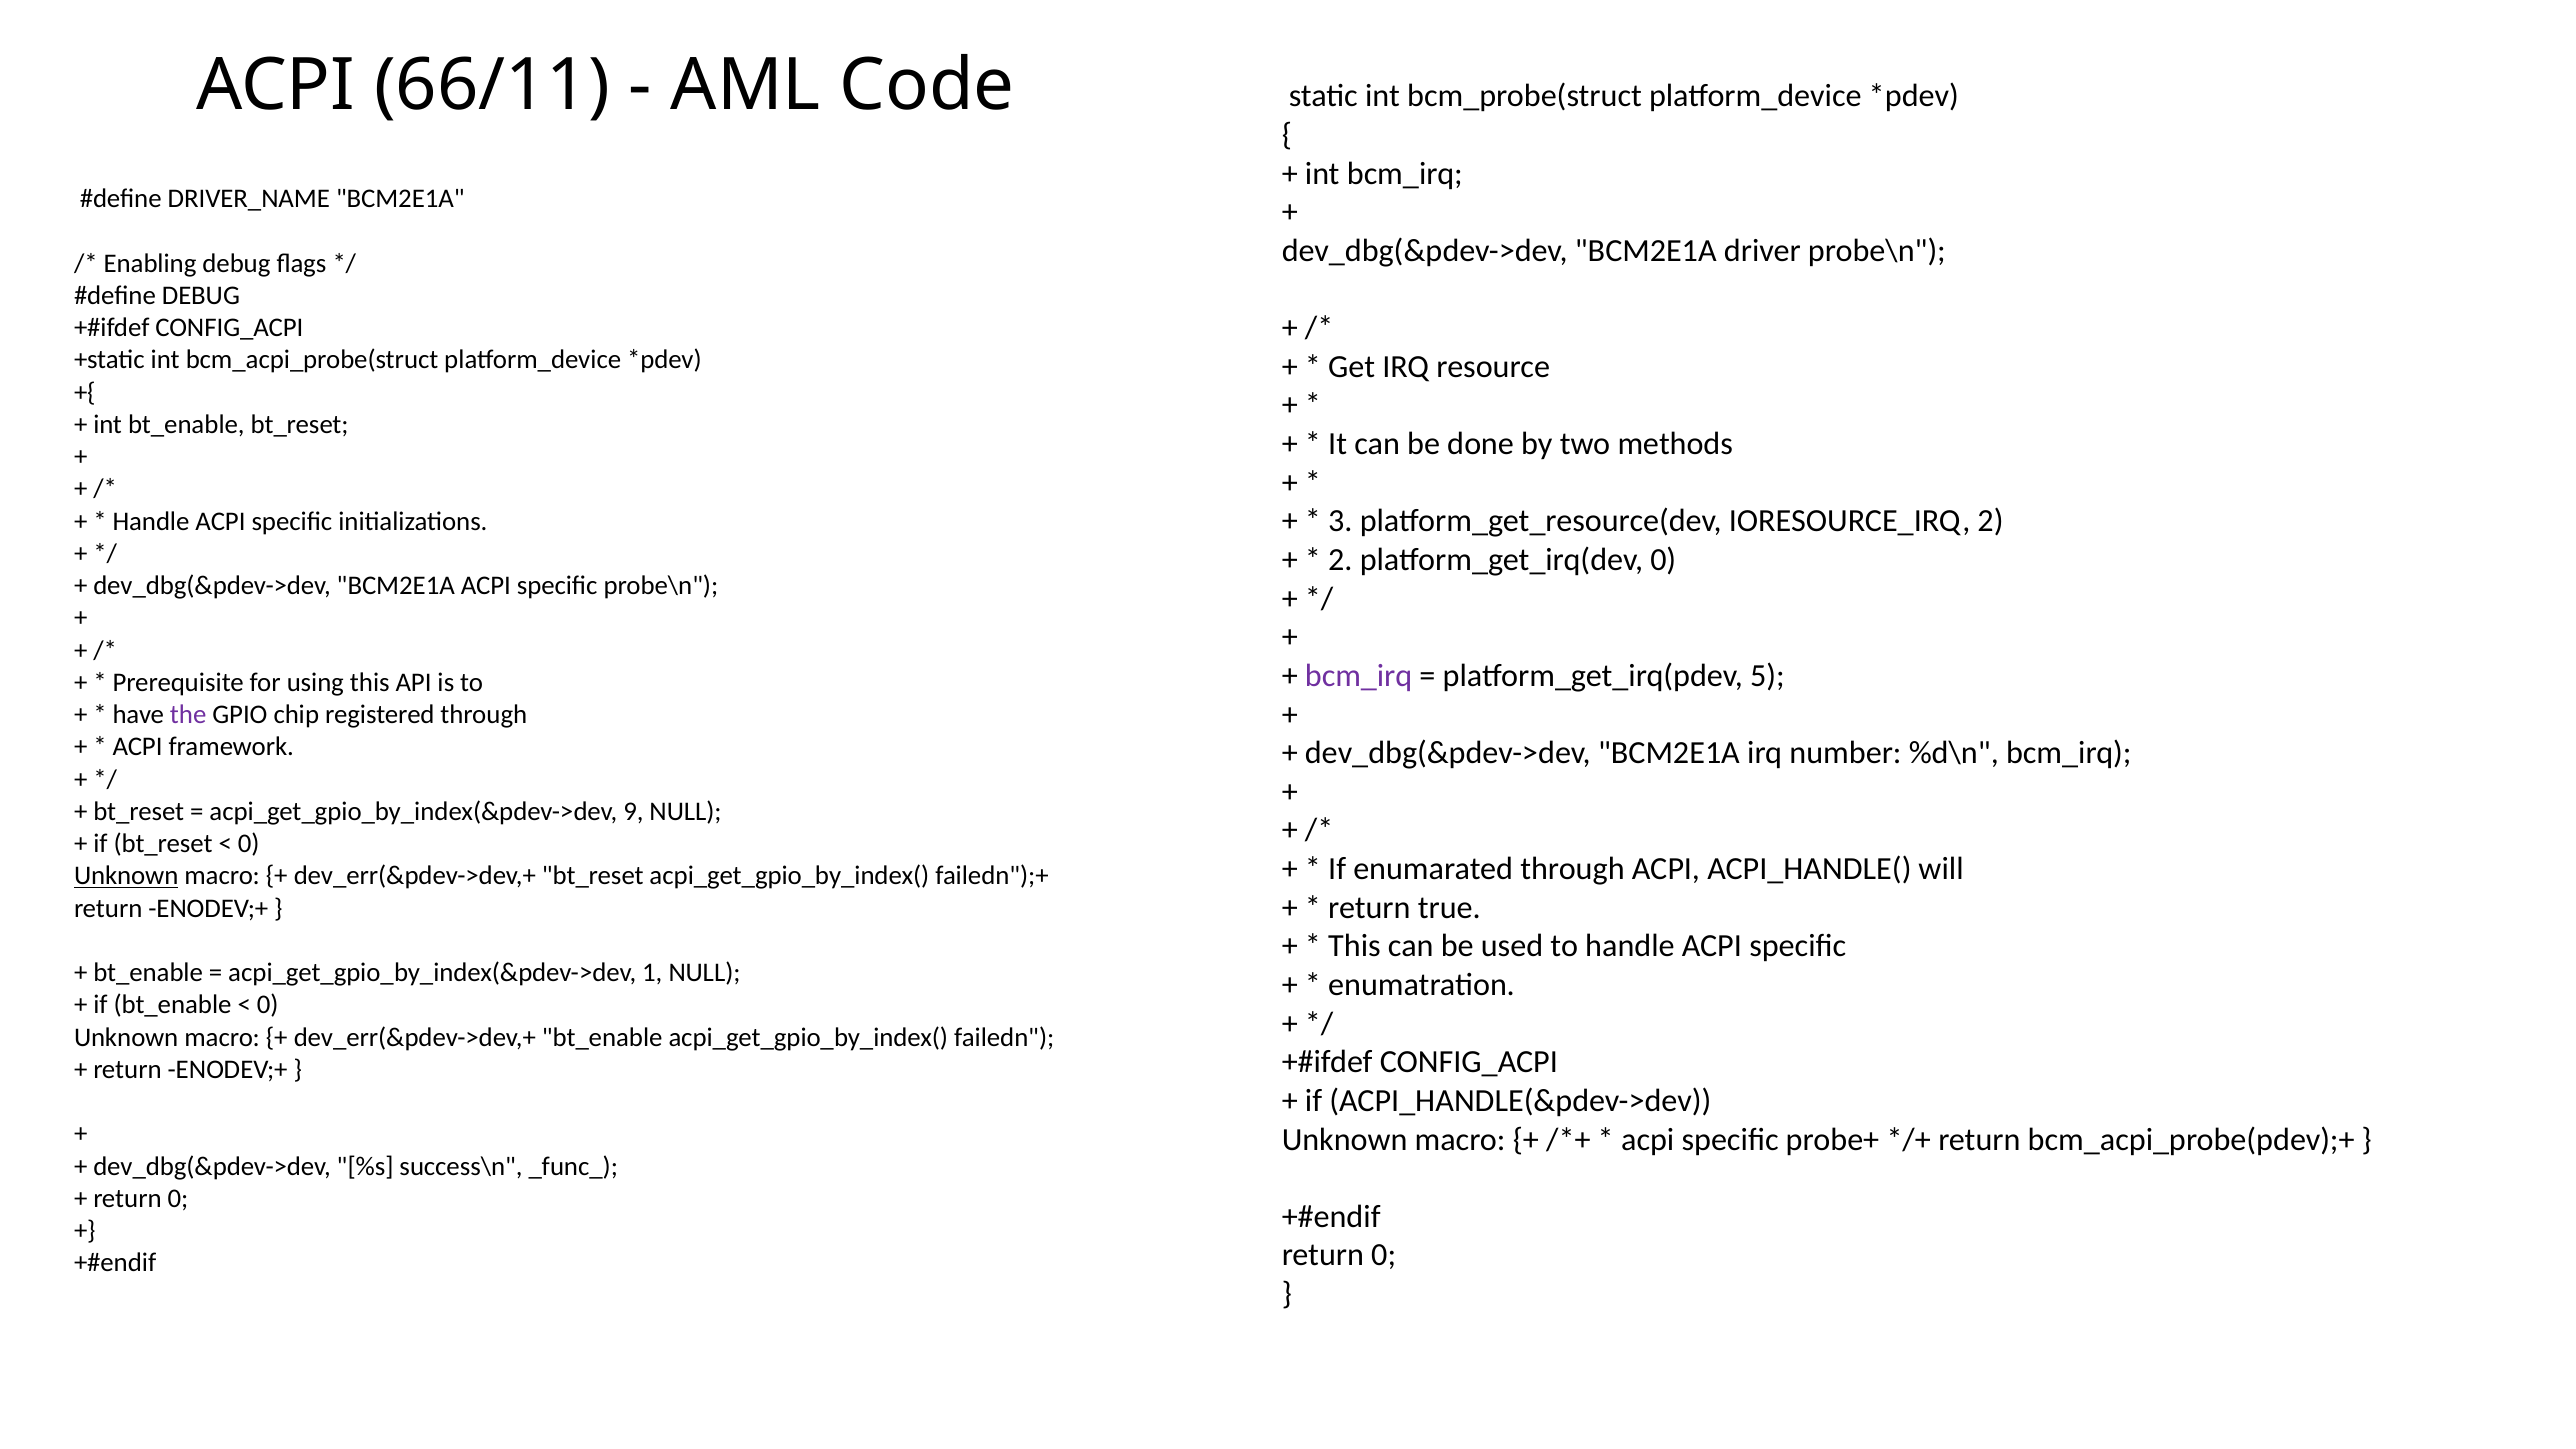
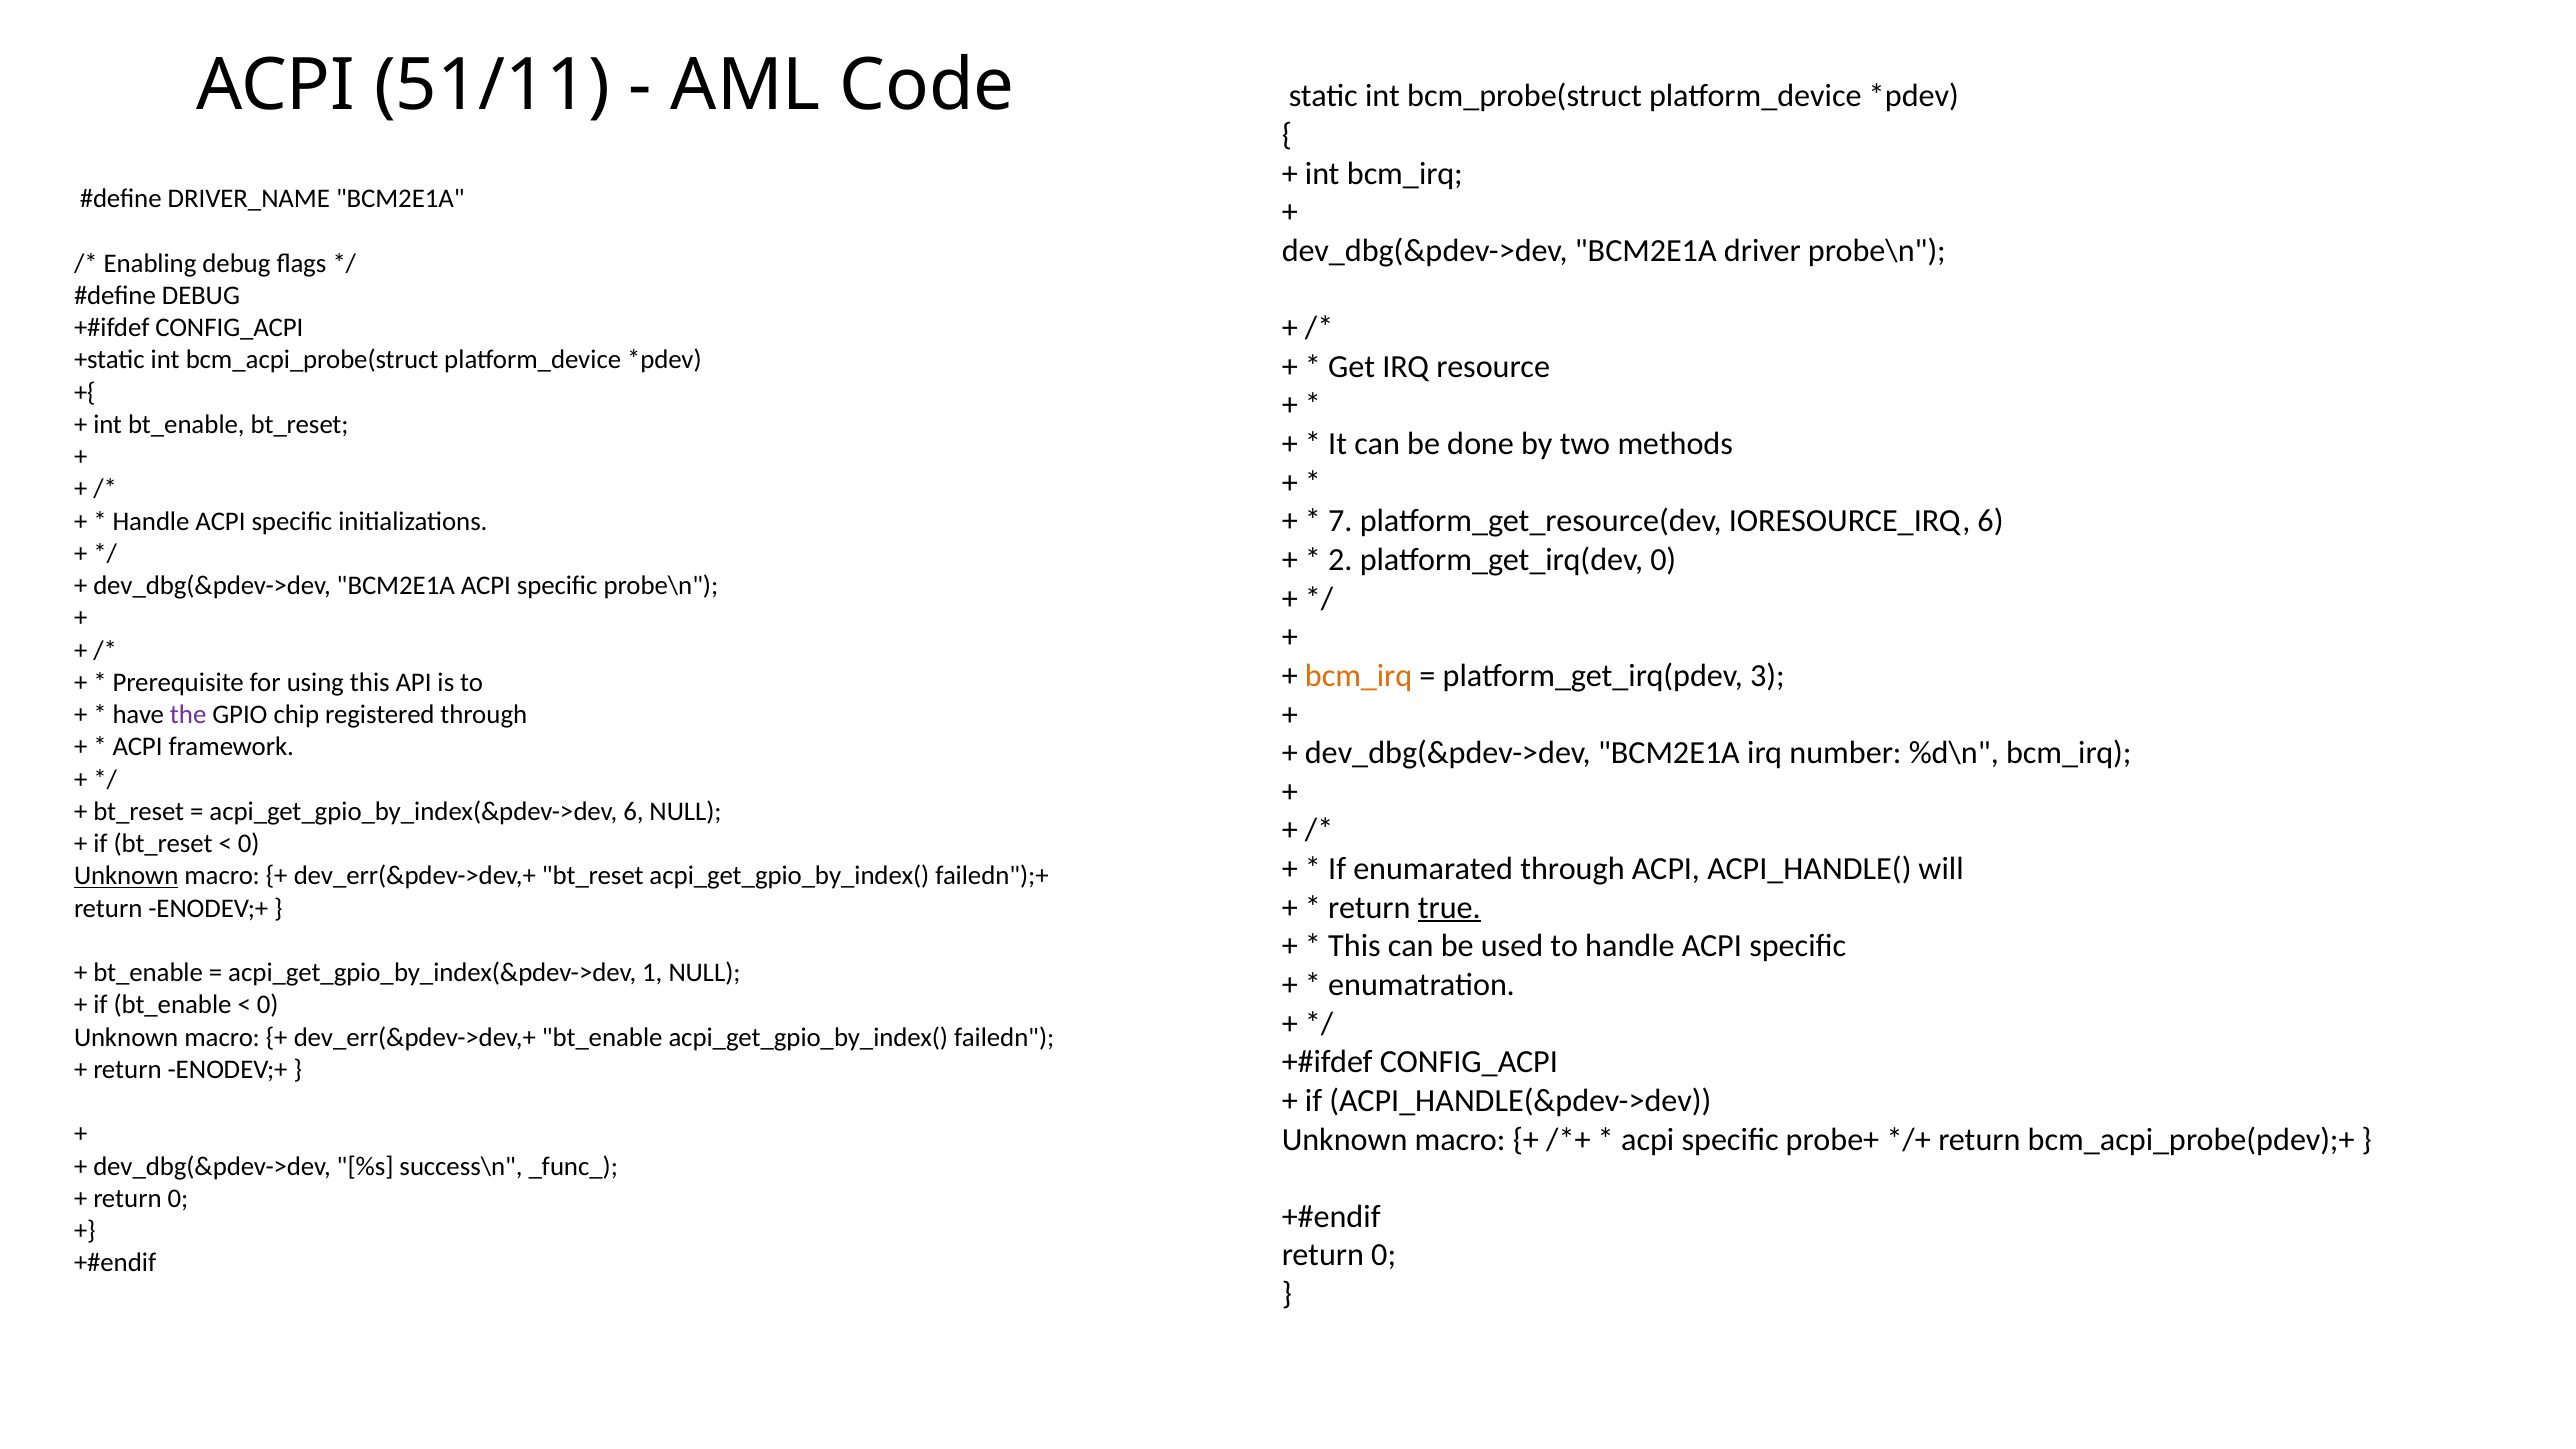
66/11: 66/11 -> 51/11 (492, 86)
3: 3 -> 7 (1340, 521)
IORESOURCE_IRQ 2: 2 -> 6 (1990, 521)
bcm_irq colour: purple -> orange (1359, 676)
5: 5 -> 3 (1767, 676)
acpi_get_gpio_by_index(&pdev->dev 9: 9 -> 6 (633, 811)
true underline: none -> present (1449, 908)
